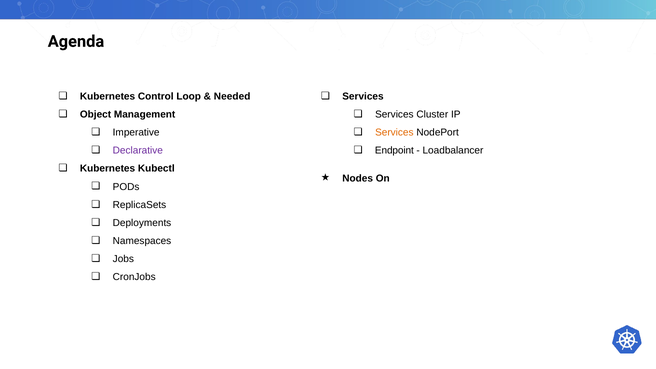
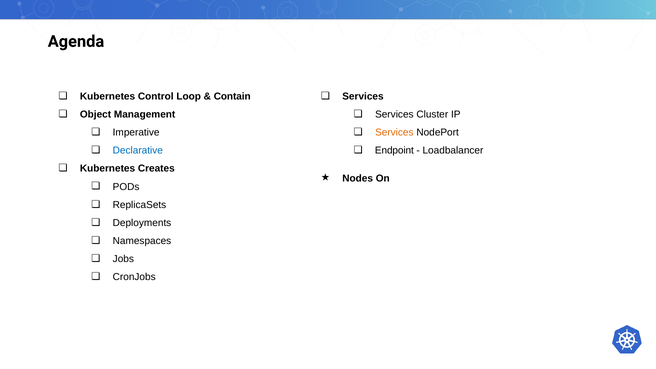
Needed: Needed -> Contain (232, 96)
Declarative colour: purple -> blue (138, 151)
Kubectl: Kubectl -> Creates (156, 169)
